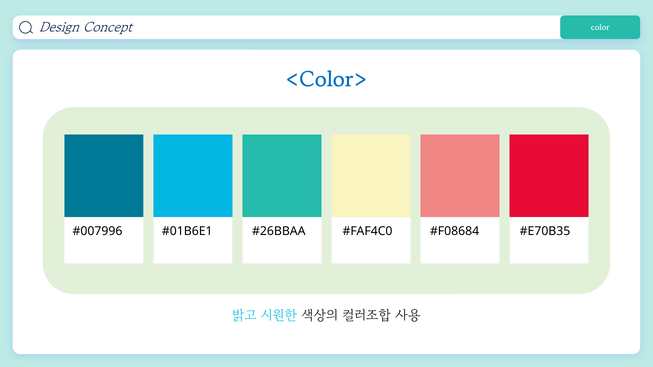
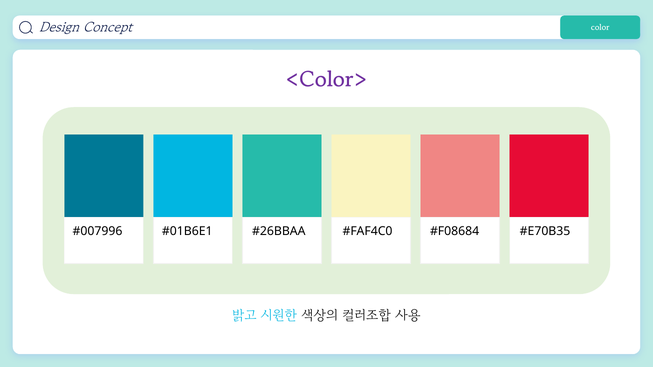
<Color> colour: blue -> purple (326, 81)
